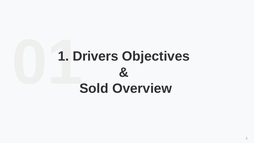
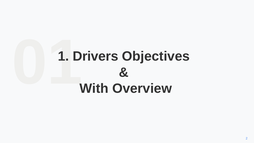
Sold: Sold -> With (94, 88)
